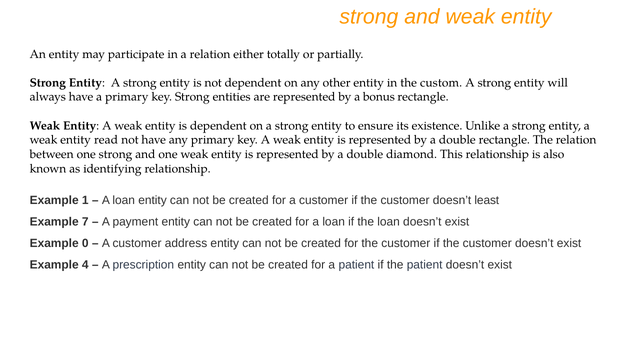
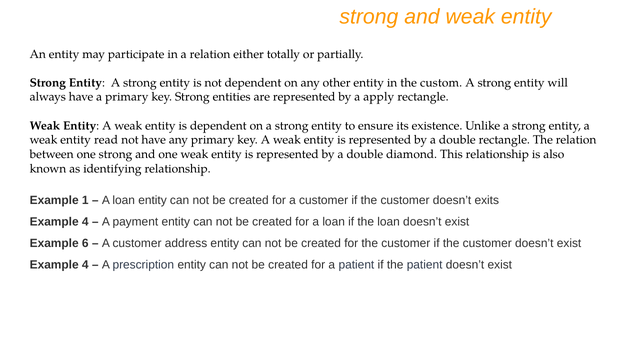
bonus: bonus -> apply (379, 97)
least: least -> exits (487, 200)
7: 7 -> 4 (85, 222)
0: 0 -> 6 (85, 243)
